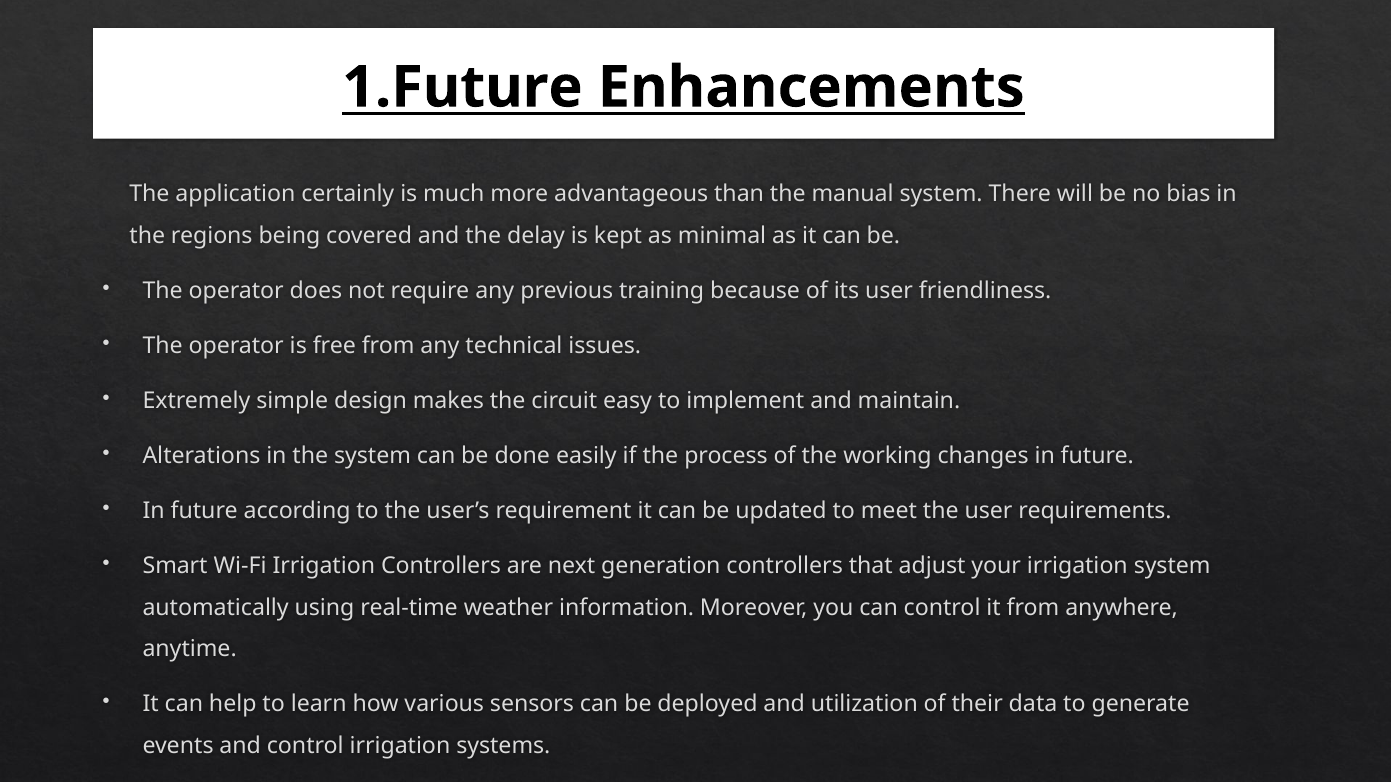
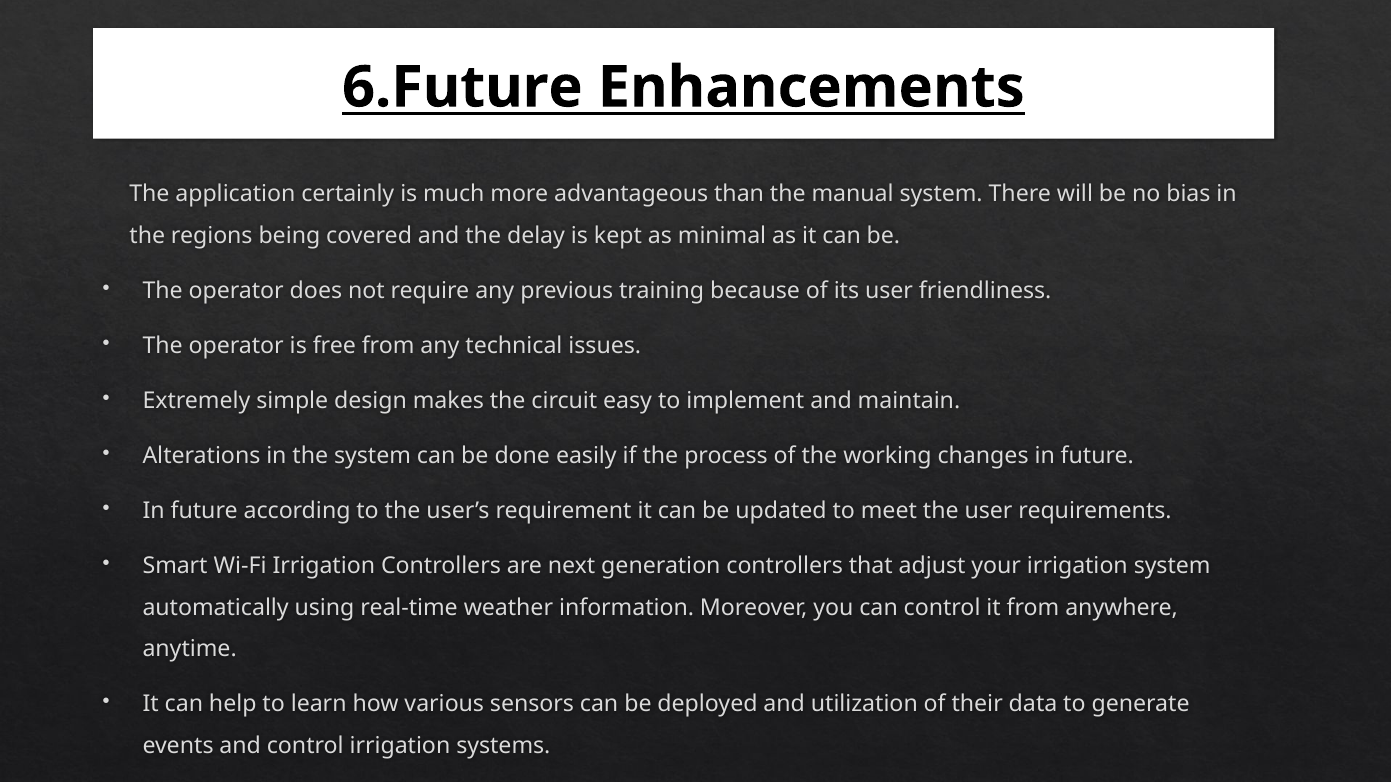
1.Future: 1.Future -> 6.Future (462, 87)
